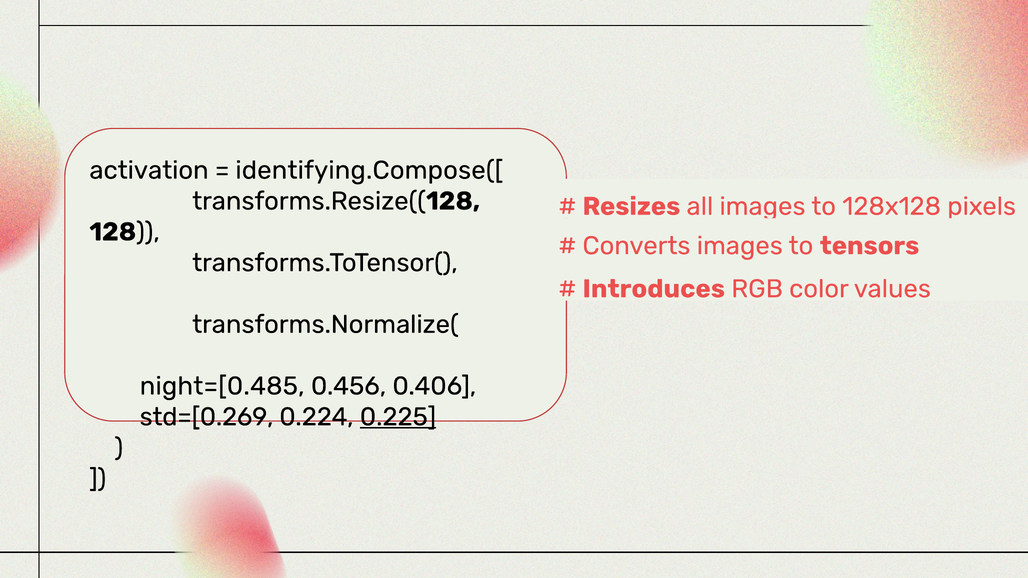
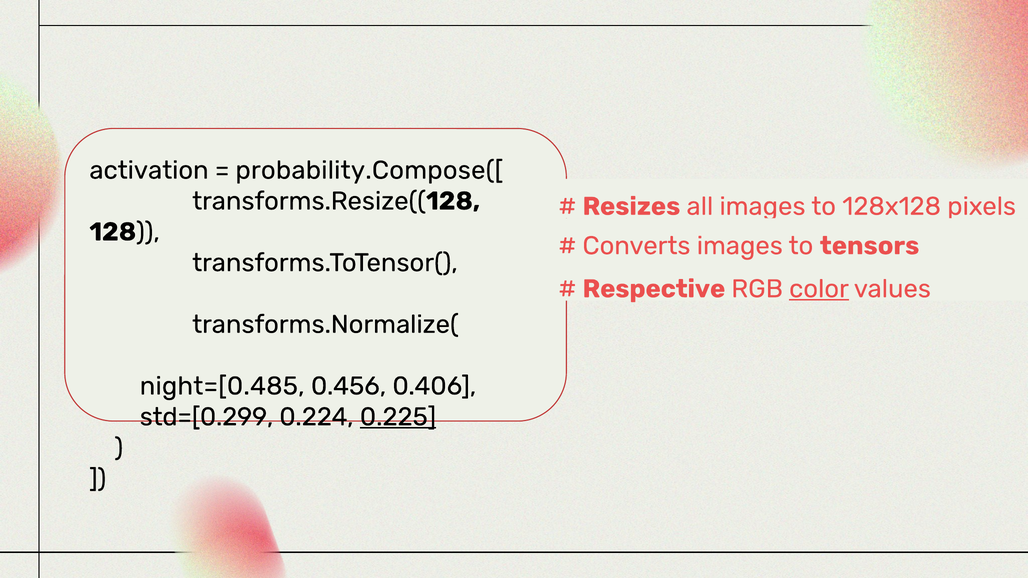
identifying.Compose([: identifying.Compose([ -> probability.Compose([ (369, 170)
Introduces: Introduces -> Respective (654, 289)
color underline: none -> present (819, 289)
std=[0.269: std=[0.269 -> std=[0.299 (207, 417)
